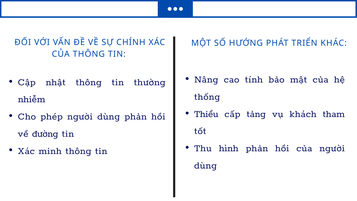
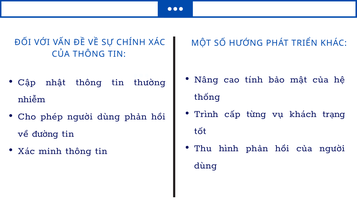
Thiểu: Thiểu -> Trình (206, 113)
tảng: tảng -> từng (256, 113)
tham: tham -> trạng (334, 113)
